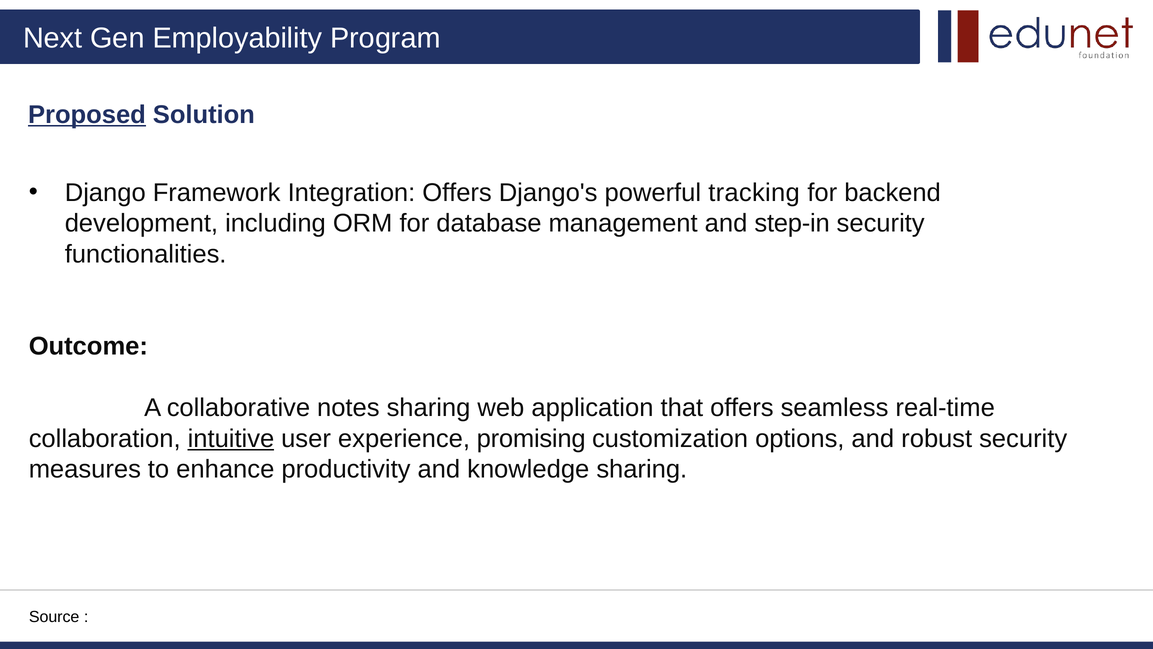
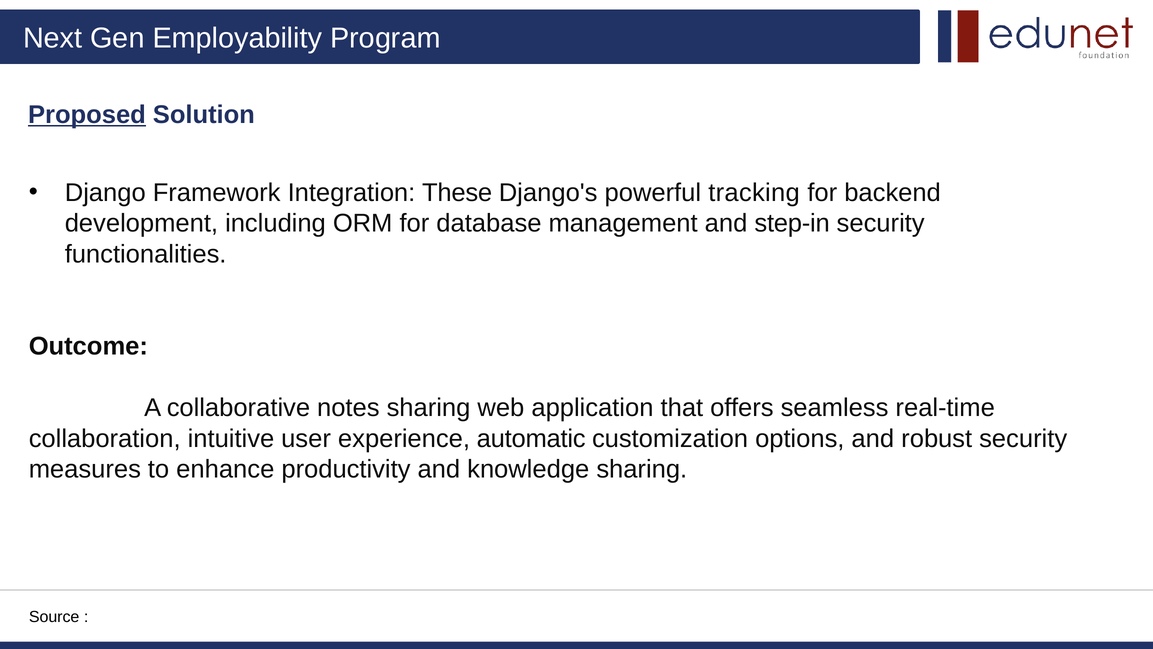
Integration Offers: Offers -> These (457, 193)
intuitive underline: present -> none (231, 438)
promising: promising -> automatic (531, 438)
